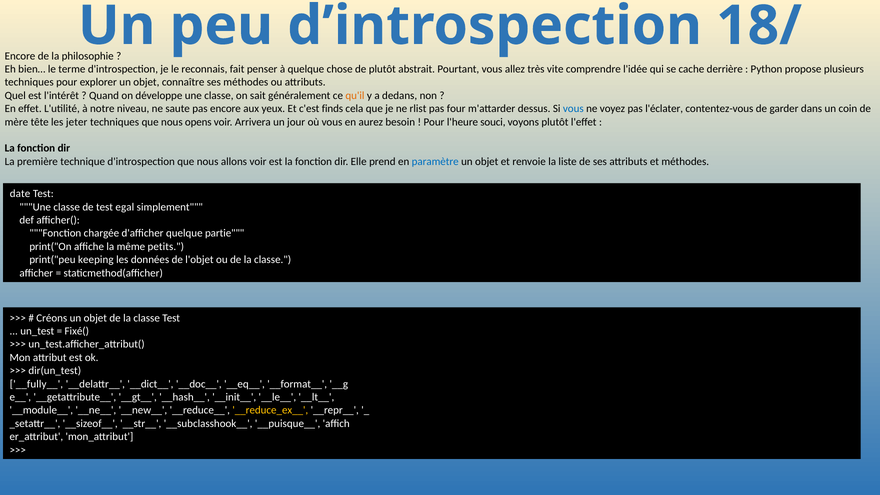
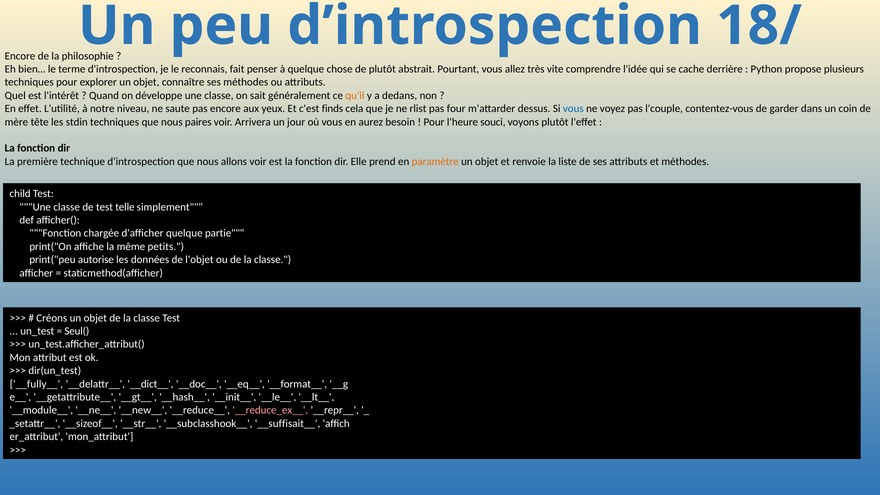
l'éclater: l'éclater -> l'couple (664, 109)
jeter: jeter -> stdin (77, 122)
opens: opens -> paires (198, 122)
paramètre colour: blue -> orange (435, 161)
date: date -> child (20, 194)
egal: egal -> telle (125, 207)
keeping: keeping -> autorise (96, 260)
Fixé(: Fixé( -> Seul( (77, 331)
__reduce_ex__ colour: yellow -> pink (270, 410)
__puisque__: __puisque__ -> __suffisait__ (288, 423)
